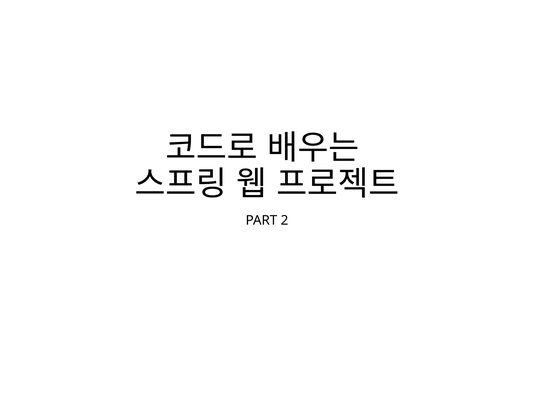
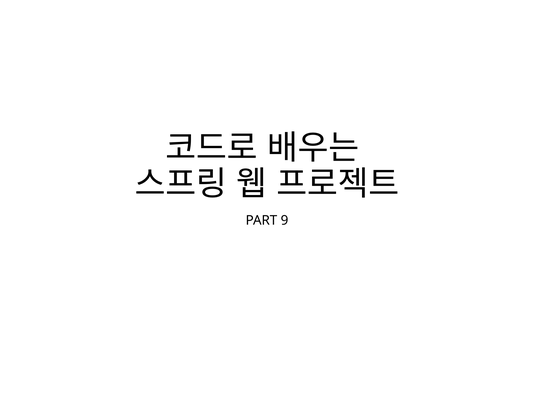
2: 2 -> 9 (285, 220)
